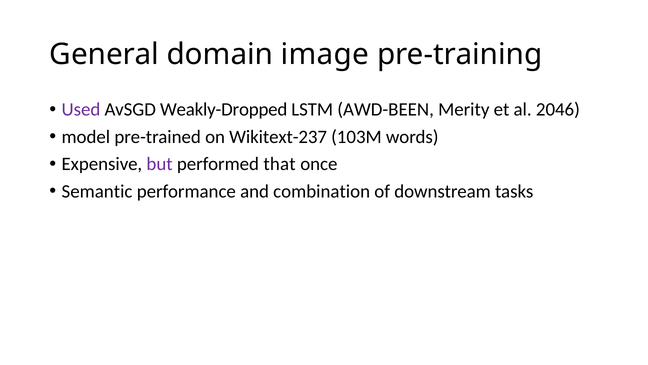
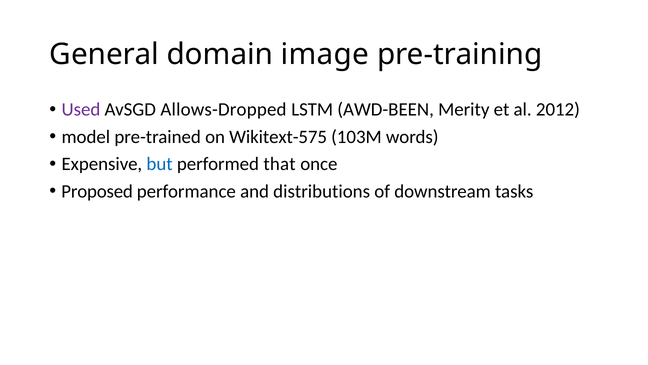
Weakly-Dropped: Weakly-Dropped -> Allows-Dropped (224, 110)
2046: 2046 -> 2012 (558, 110)
Wikitext-237: Wikitext-237 -> Wikitext-575 (278, 137)
but colour: purple -> blue (160, 164)
Semantic: Semantic -> Proposed (97, 191)
combination: combination -> distributions (322, 191)
